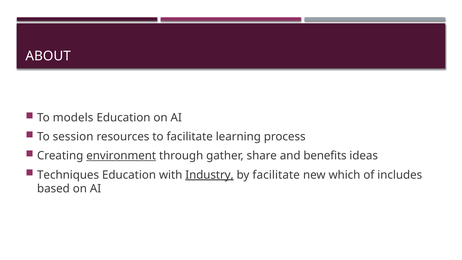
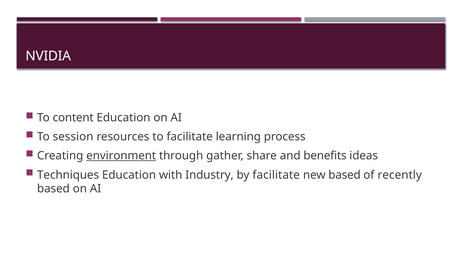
ABOUT: ABOUT -> NVIDIA (48, 56)
models: models -> content (73, 118)
Industry underline: present -> none (209, 175)
new which: which -> based (345, 175)
includes: includes -> recently (400, 175)
